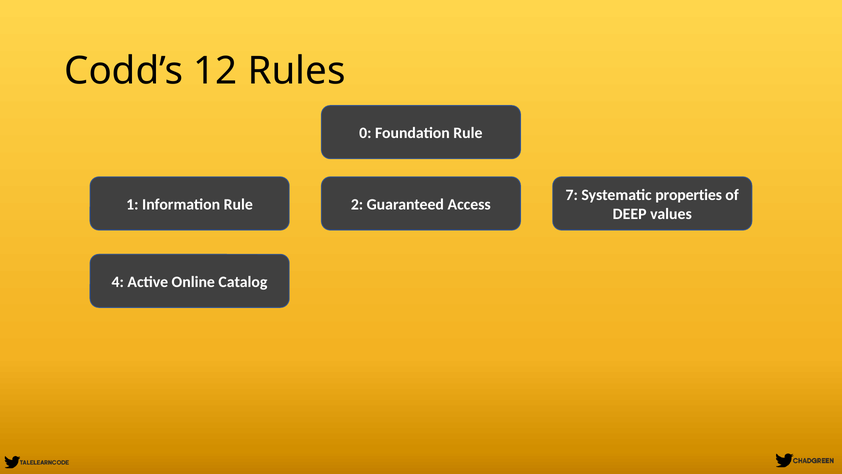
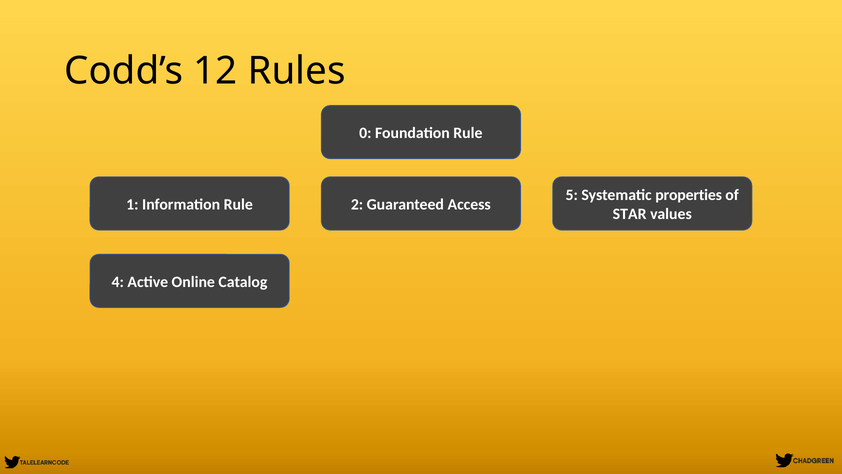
7: 7 -> 5 (572, 195)
DEEP: DEEP -> STAR (630, 214)
